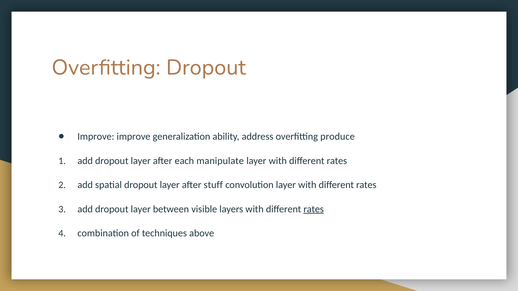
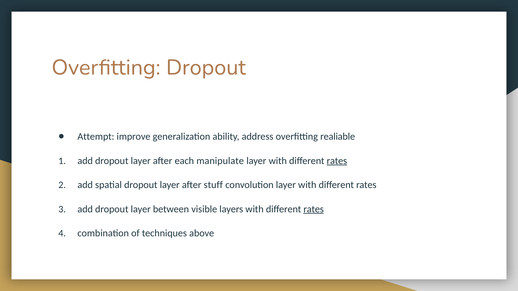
Improve: Improve -> Attempt (96, 137)
produce: produce -> realiable (338, 137)
rates underline: none -> present (337, 161)
